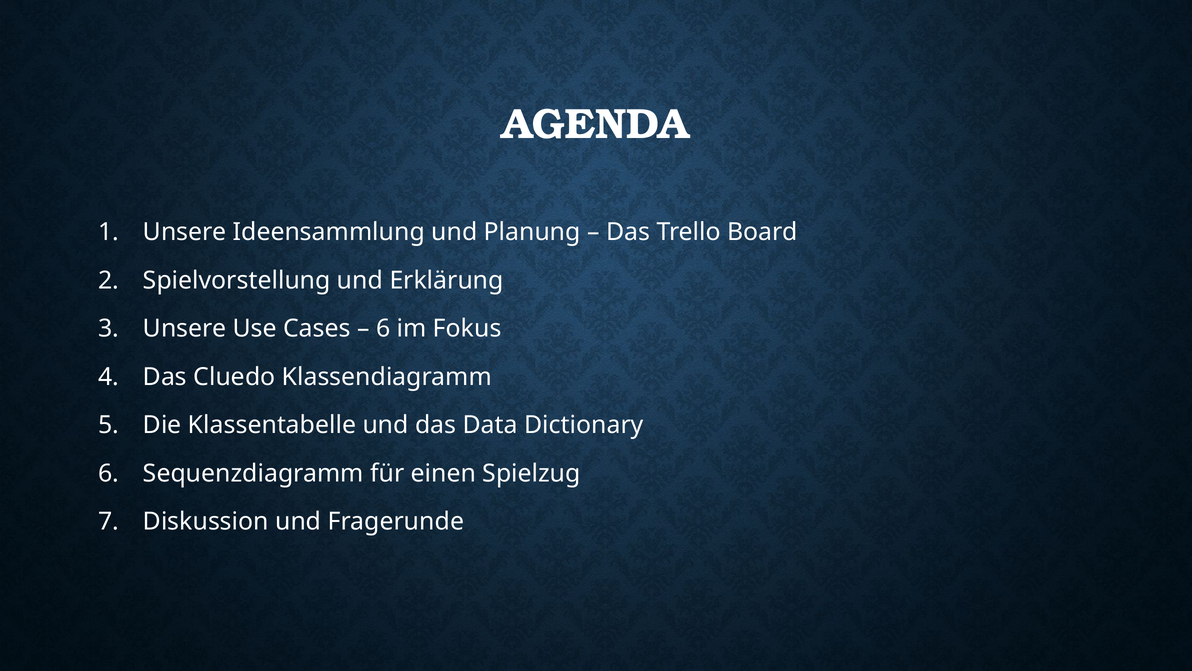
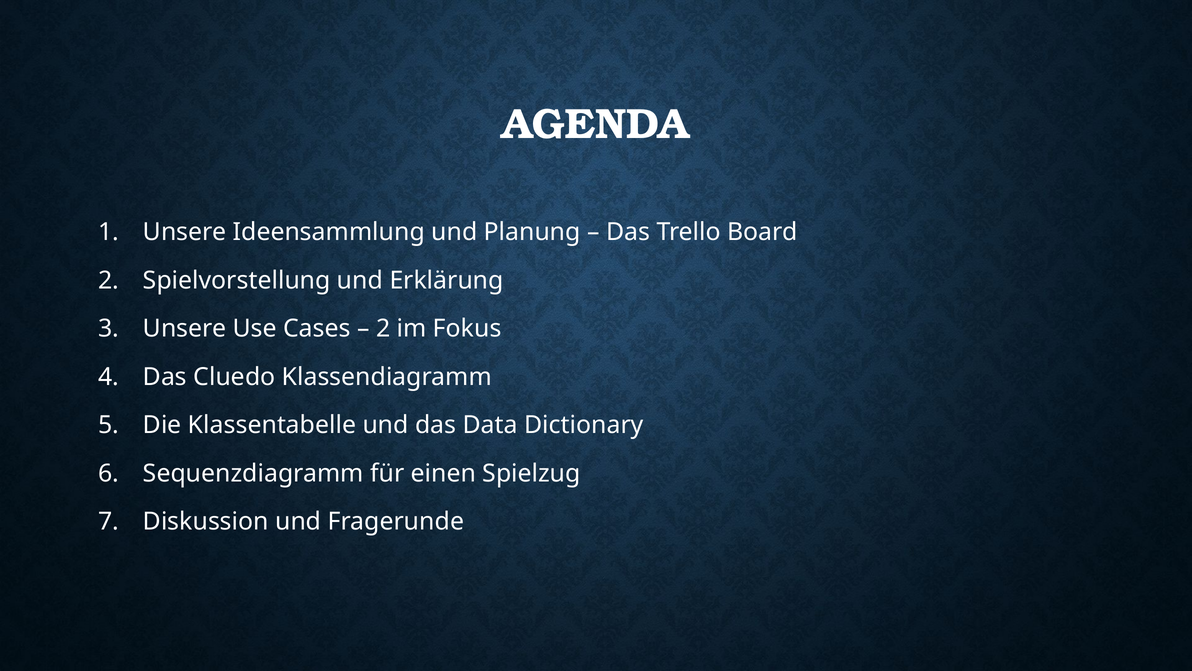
6: 6 -> 2 (383, 328)
